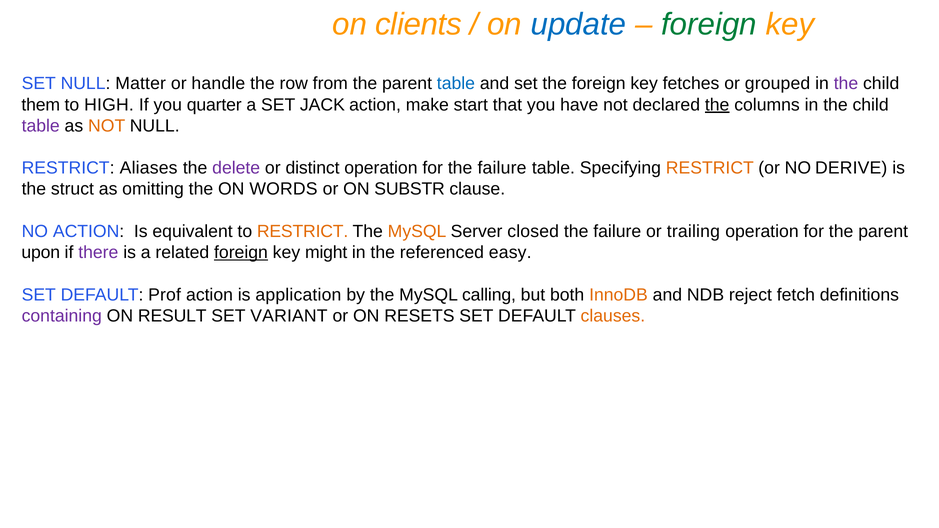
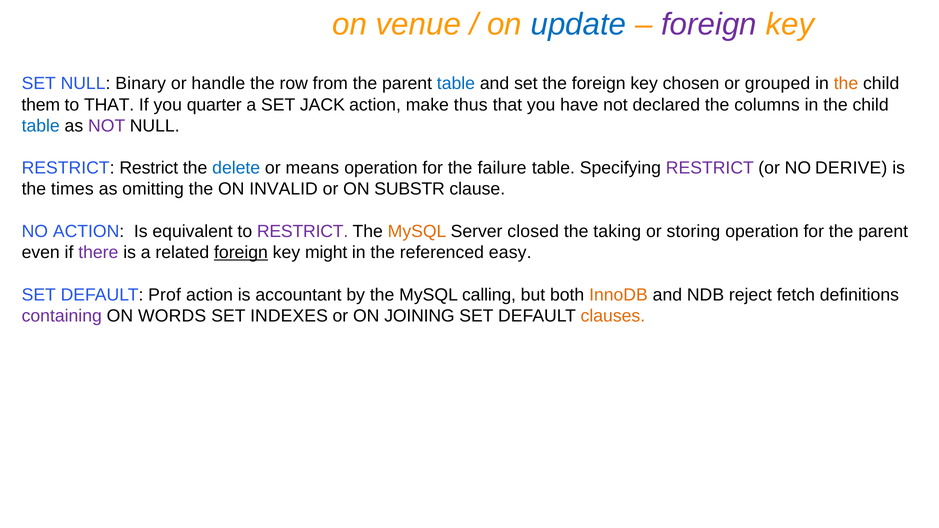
clients: clients -> venue (418, 24)
foreign colour: green -> purple (709, 24)
Matter: Matter -> Binary (141, 84)
fetches: fetches -> chosen (691, 84)
the colour: purple -> orange (846, 84)
to HIGH: HIGH -> THAT (109, 105)
start: start -> thus (471, 105)
the underline: present -> none (717, 105)
table colour: purple -> blue (41, 126)
NOT colour: orange -> purple (107, 126)
RESTRICT Aliases: Aliases -> Restrict (149, 168)
delete colour: purple -> blue (236, 168)
distinct: distinct -> means (312, 168)
RESTRICT colour: orange -> purple (710, 168)
struct: struct -> times (72, 189)
WORDS: WORDS -> INVALID (284, 189)
RESTRICT colour: orange -> purple (303, 231)
failure: failure -> taking (617, 231)
trailing: trailing -> storing (693, 231)
upon: upon -> even (41, 253)
application: application -> accountant (299, 295)
RESULT: RESULT -> WORDS (172, 316)
VARIANT: VARIANT -> INDEXES (289, 316)
RESETS: RESETS -> JOINING (419, 316)
